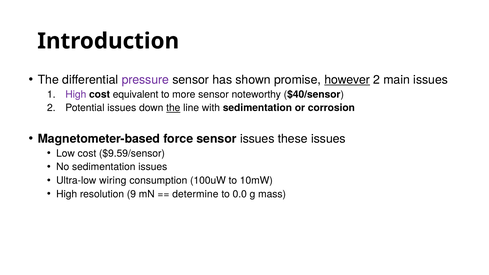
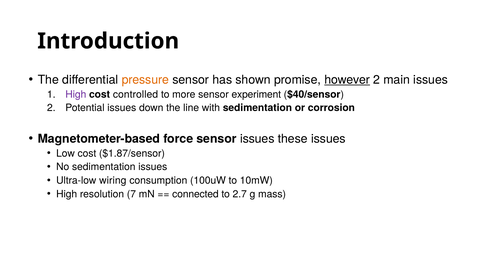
pressure colour: purple -> orange (145, 80)
equivalent: equivalent -> controlled (135, 94)
noteworthy: noteworthy -> experiment (256, 94)
the underline: present -> none (173, 108)
$9.59/sensor: $9.59/sensor -> $1.87/sensor (132, 153)
9: 9 -> 7 (131, 194)
determine: determine -> connected (195, 194)
0.0: 0.0 -> 2.7 (240, 194)
